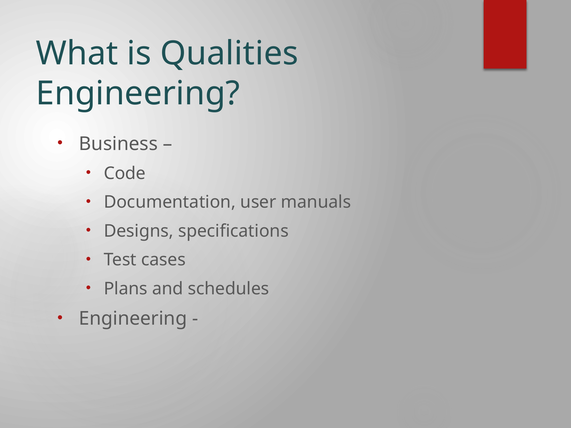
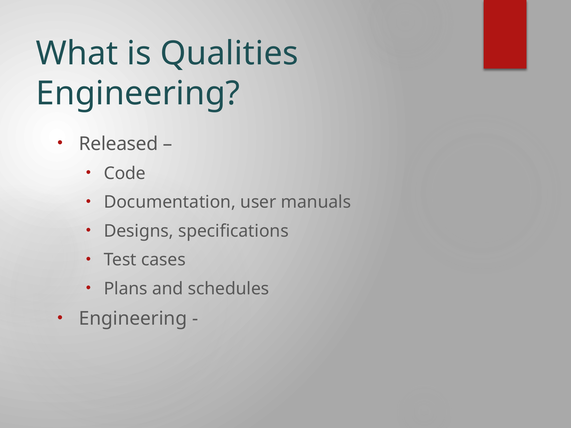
Business: Business -> Released (118, 144)
